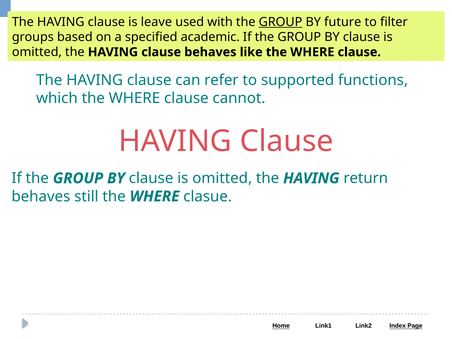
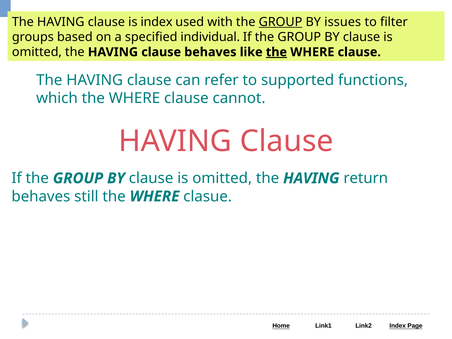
is leave: leave -> index (157, 22)
future: future -> issues (343, 22)
academic: academic -> individual (210, 37)
the underline: none -> present (276, 52)
